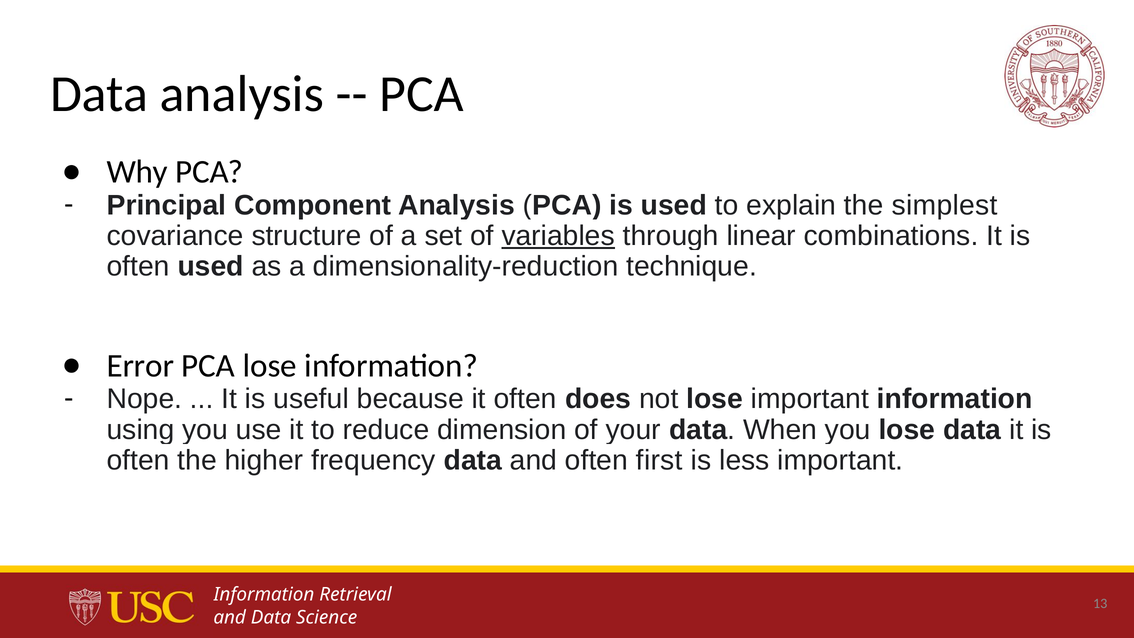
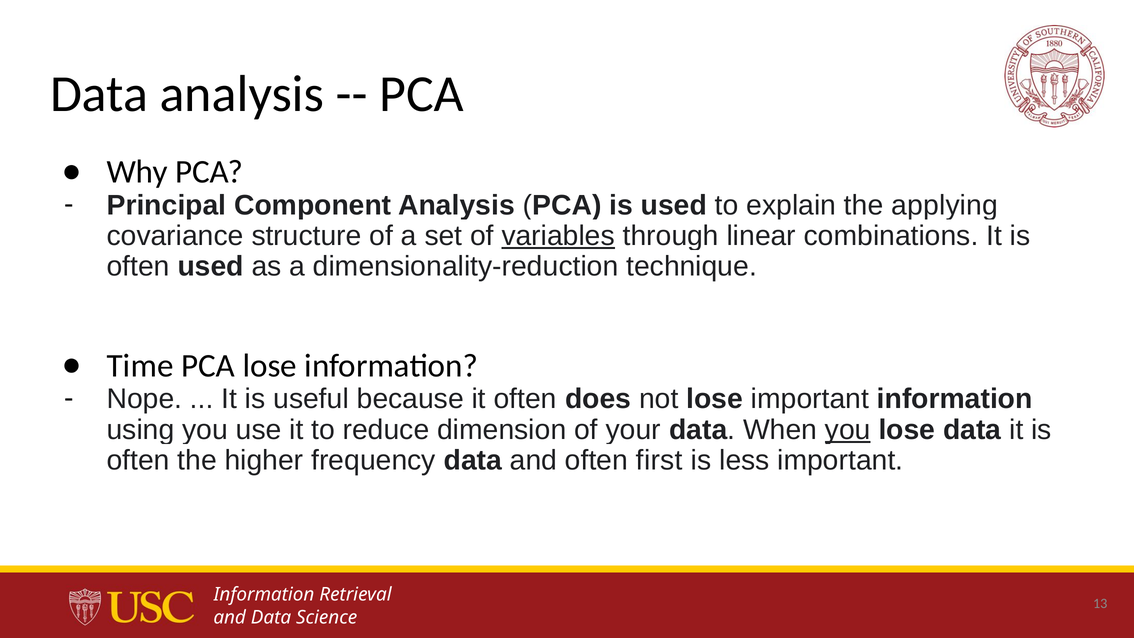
simplest: simplest -> applying (945, 205)
Error: Error -> Time (140, 366)
you underline: none -> present (848, 430)
